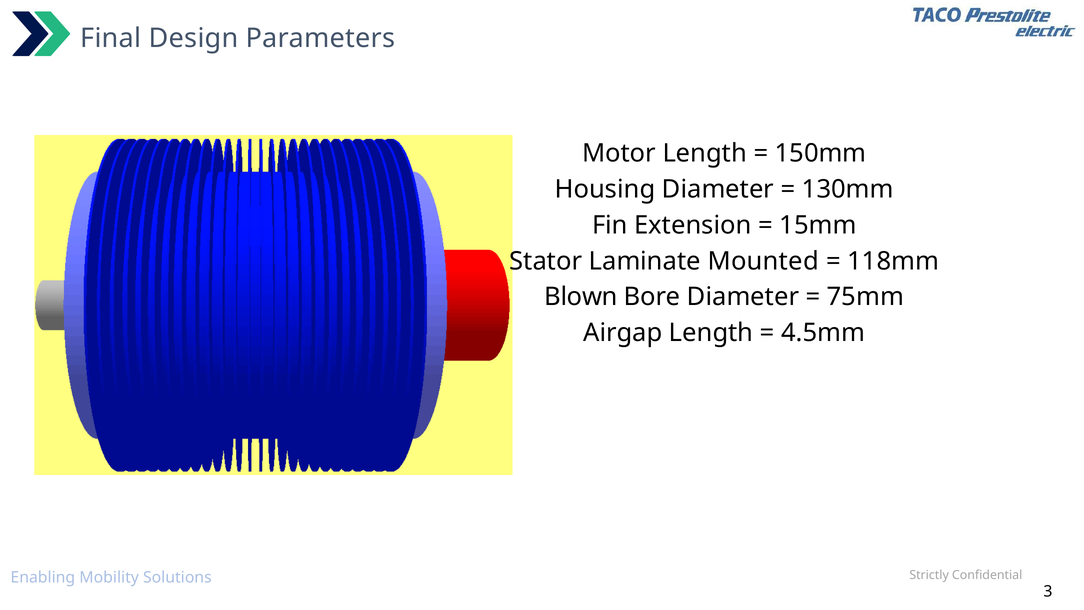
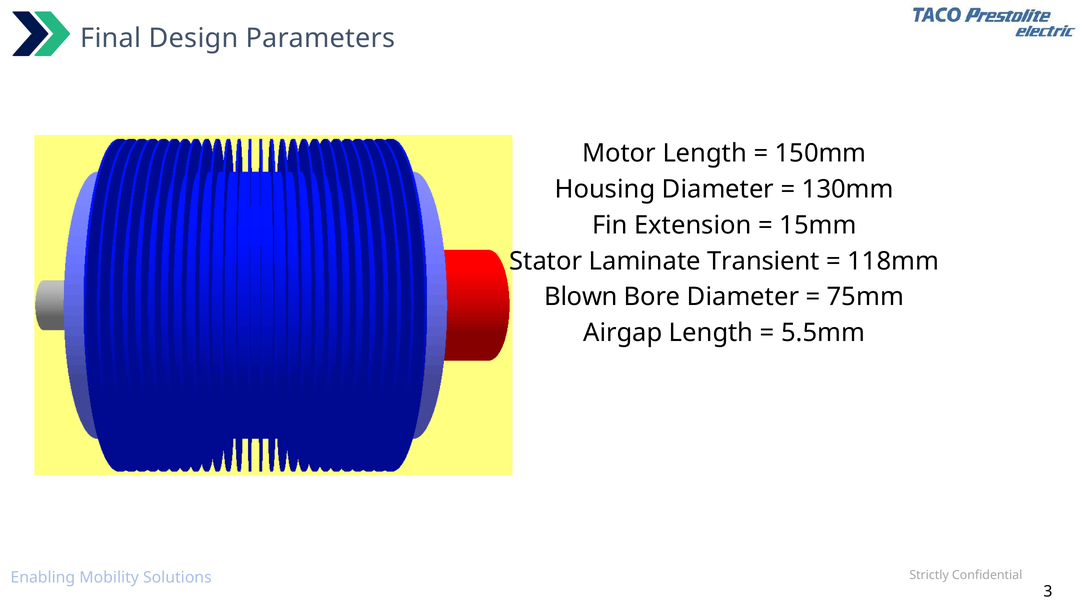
Mounted: Mounted -> Transient (763, 261)
4.5mm: 4.5mm -> 5.5mm (823, 333)
